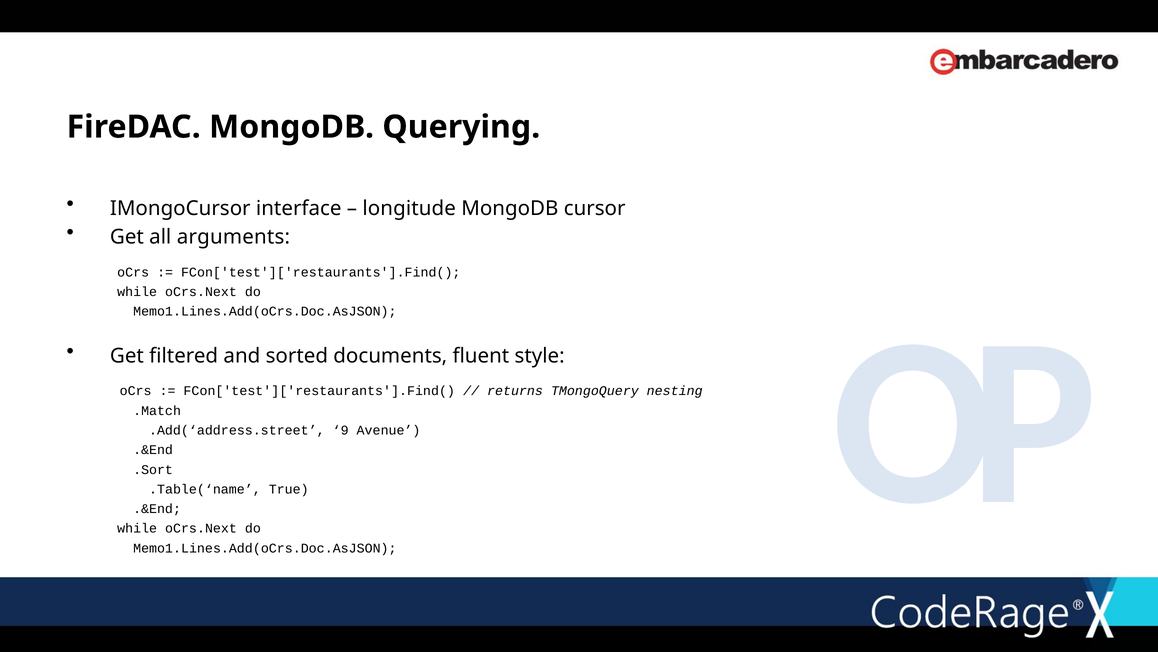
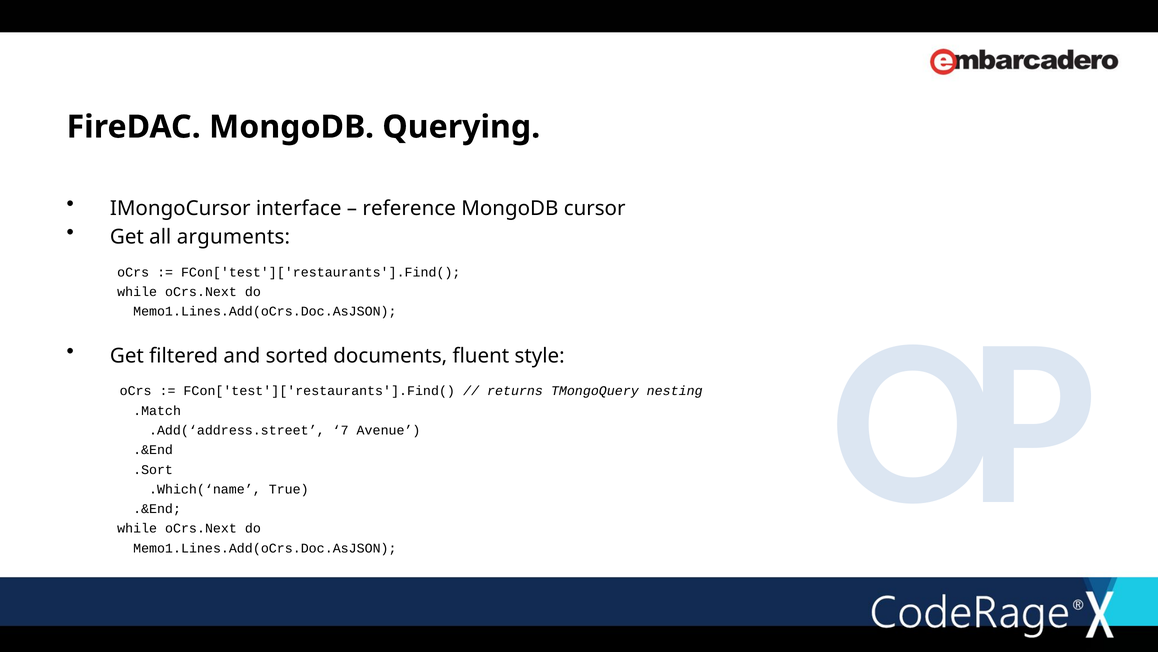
longitude: longitude -> reference (409, 208)
9: 9 -> 7 (341, 430)
.Table(‘name: .Table(‘name -> .Which(‘name (205, 489)
